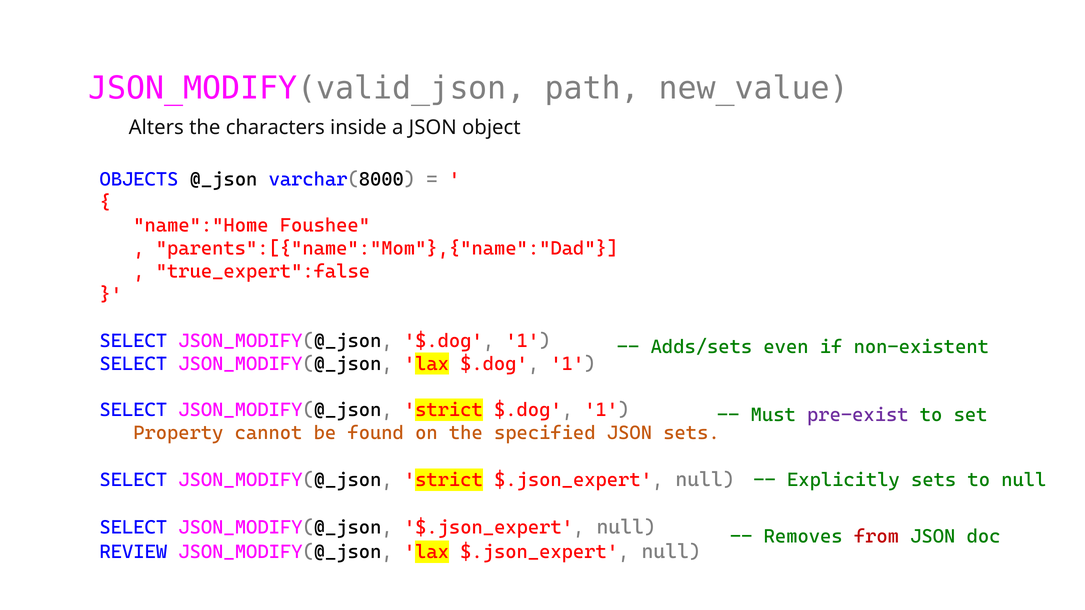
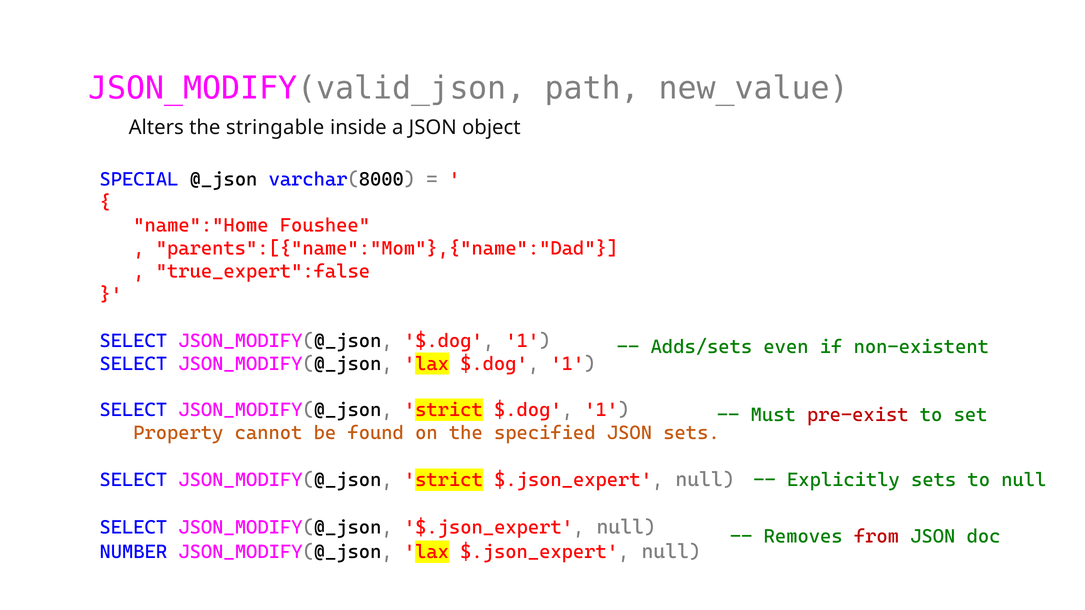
characters: characters -> stringable (275, 127)
OBJECTS: OBJECTS -> SPECIAL (139, 179)
pre-exist colour: purple -> red (858, 415)
REVIEW: REVIEW -> NUMBER (133, 552)
